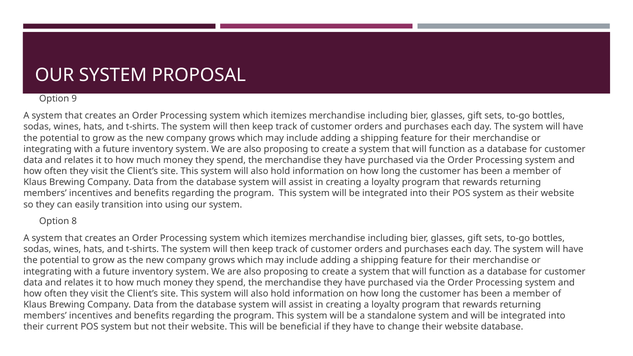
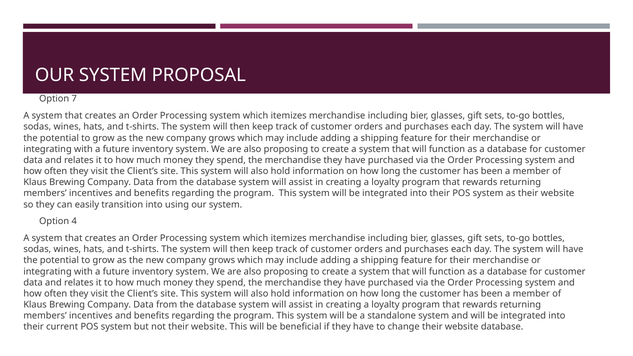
9: 9 -> 7 (74, 99)
8: 8 -> 4 (74, 221)
